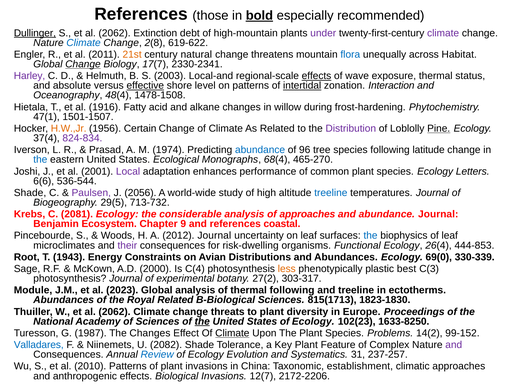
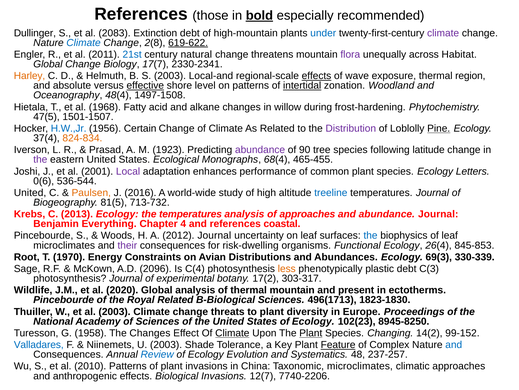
Dullinger underline: present -> none (35, 33)
S et al 2062: 2062 -> 2083 (115, 33)
under colour: purple -> blue (323, 33)
619-622 underline: none -> present (188, 43)
21st colour: orange -> blue (132, 54)
flora colour: blue -> purple (350, 54)
Change underline: present -> none (83, 64)
Harley colour: purple -> orange (29, 76)
status: status -> region (470, 76)
Interaction: Interaction -> Woodland (391, 85)
1478-1508: 1478-1508 -> 1497-1508 (160, 95)
1916: 1916 -> 1968 (105, 107)
47(1: 47(1 -> 47(5 (46, 117)
H.W.,Jr colour: orange -> blue (69, 128)
824-834 colour: purple -> orange (82, 138)
1974: 1974 -> 1923 (169, 150)
abundance colour: blue -> purple (260, 150)
96: 96 -> 90 (305, 150)
the colour: blue -> purple (40, 159)
465-270: 465-270 -> 465-455 (313, 159)
6(6: 6(6 -> 0(6 (44, 181)
Shade: Shade -> United (30, 192)
Paulsen colour: purple -> orange (91, 192)
2056: 2056 -> 2016 (140, 192)
29(5: 29(5 -> 81(5 (114, 202)
2081: 2081 -> 2013 (77, 214)
the considerable: considerable -> temperatures (191, 214)
Ecosystem: Ecosystem -> Everything (109, 223)
9: 9 -> 4 (183, 223)
444-853: 444-853 -> 845-853 (474, 245)
1943: 1943 -> 1970 (69, 257)
69(0: 69(0 -> 69(3 (439, 257)
2000: 2000 -> 2096 (156, 268)
plastic best: best -> debt (407, 268)
27(2: 27(2 -> 17(2 (266, 278)
Module: Module -> Wildlife (33, 290)
2023: 2023 -> 2020 (122, 290)
thermal following: following -> mountain (292, 290)
and treeline: treeline -> present (356, 290)
Abundances: Abundances -> Pincebourde (64, 299)
815(1713: 815(1713 -> 496(1713 (332, 299)
W et al 2062: 2062 -> 2003 (115, 311)
the underline: present -> none (202, 321)
1633-8250: 1633-8250 -> 8945-8250 (404, 321)
1987: 1987 -> 1958 (91, 332)
Plant underline: none -> present (311, 332)
Problems: Problems -> Changing (390, 332)
U 2082: 2082 -> 2003 (166, 344)
Feature underline: none -> present (338, 344)
and colour: purple -> blue (454, 344)
31: 31 -> 48 (358, 354)
Taxonomic establishment: establishment -> microclimates (360, 366)
2172-2206: 2172-2206 -> 7740-2206 (304, 375)
